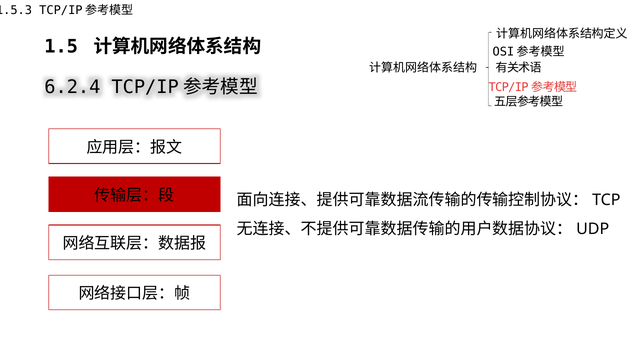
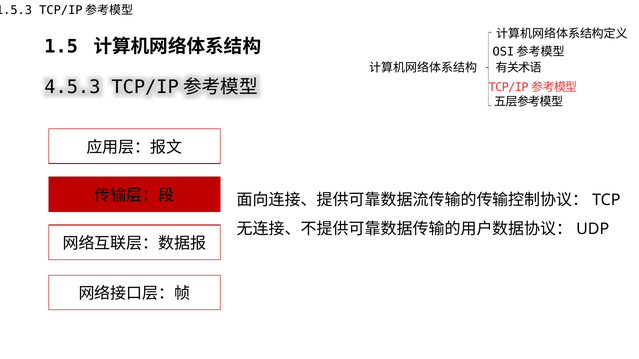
6.2.4: 6.2.4 -> 4.5.3 (72, 87)
